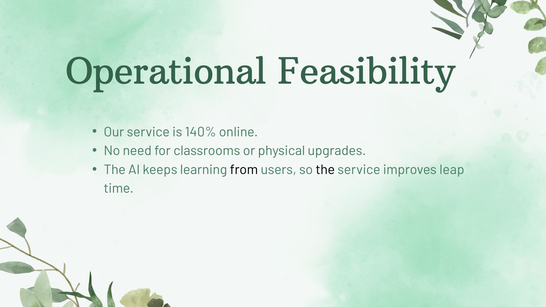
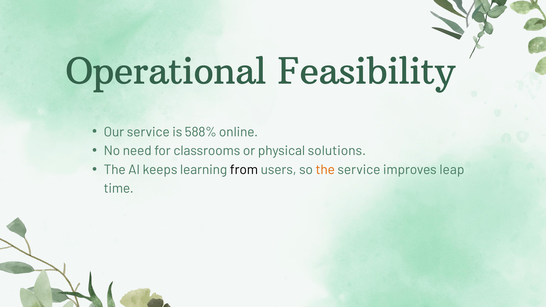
140%: 140% -> 588% (201, 132)
upgrades: upgrades -> solutions (337, 151)
the colour: black -> orange (325, 170)
